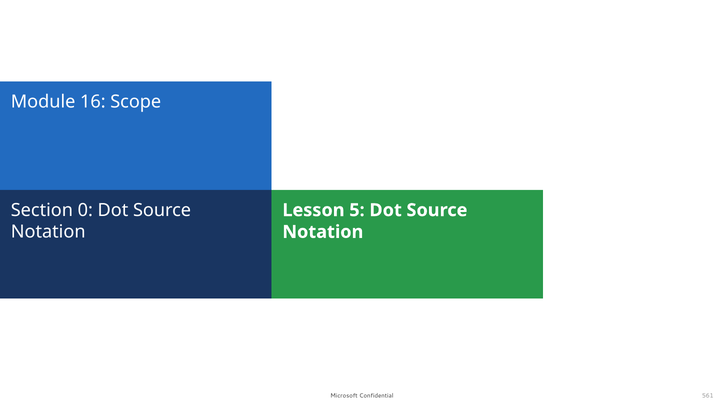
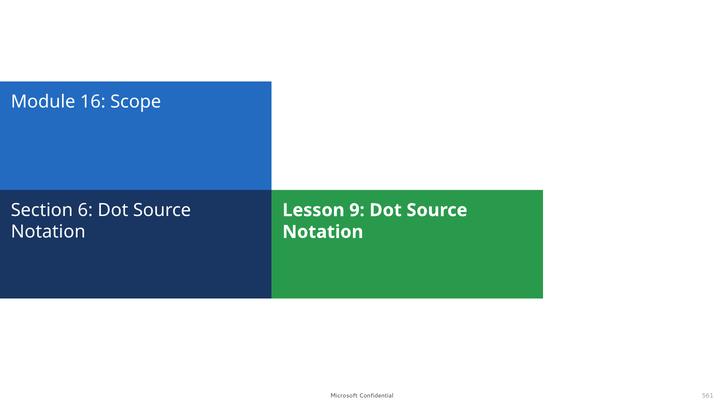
0: 0 -> 6 (85, 210)
5: 5 -> 9 (357, 210)
